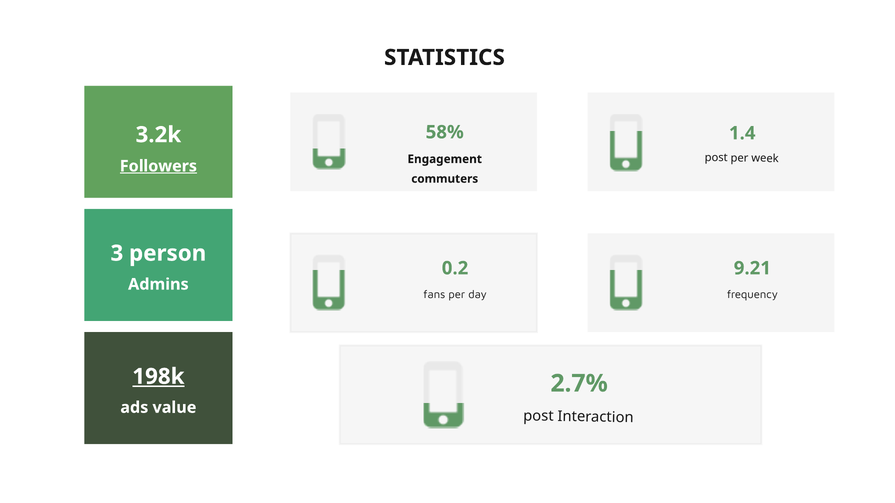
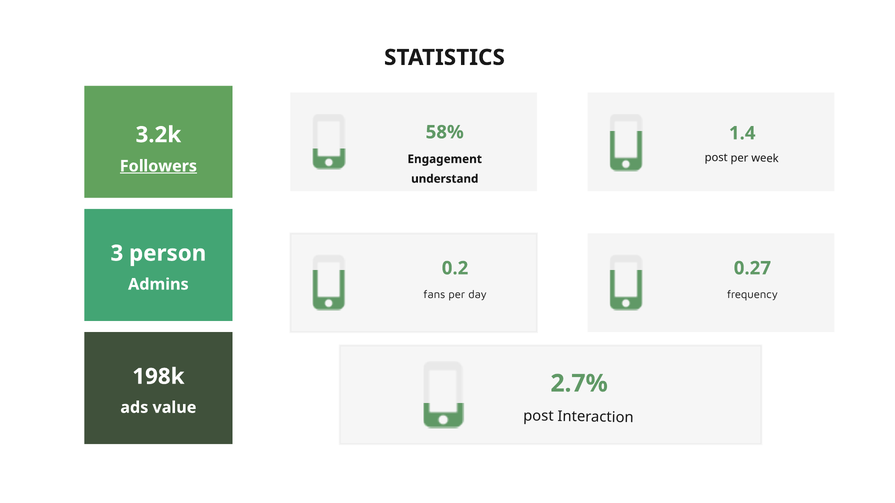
commuters: commuters -> understand (445, 179)
9.21: 9.21 -> 0.27 (752, 268)
198k underline: present -> none (158, 377)
